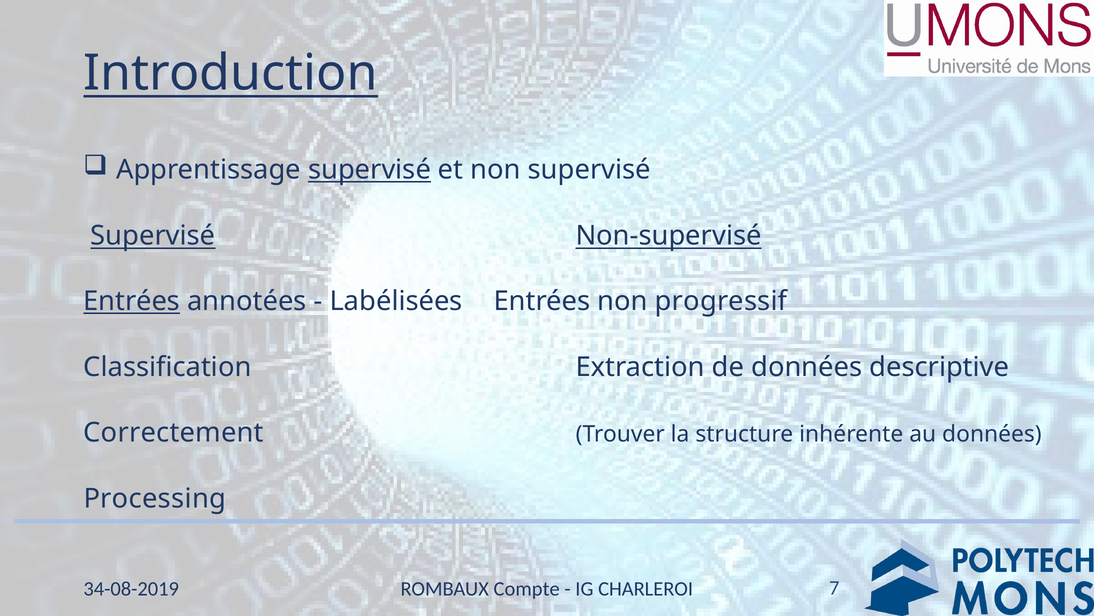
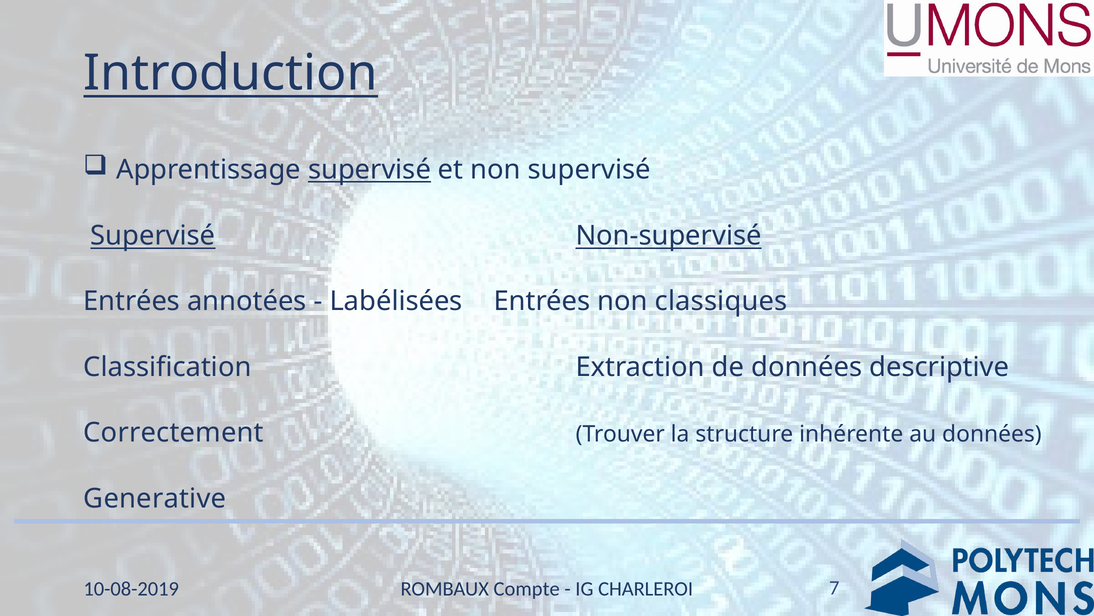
Entrées underline: present -> none (132, 301)
progressif: progressif -> classiques (721, 301)
Processing: Processing -> Generative (155, 498)
34-08-2019: 34-08-2019 -> 10-08-2019 (131, 588)
